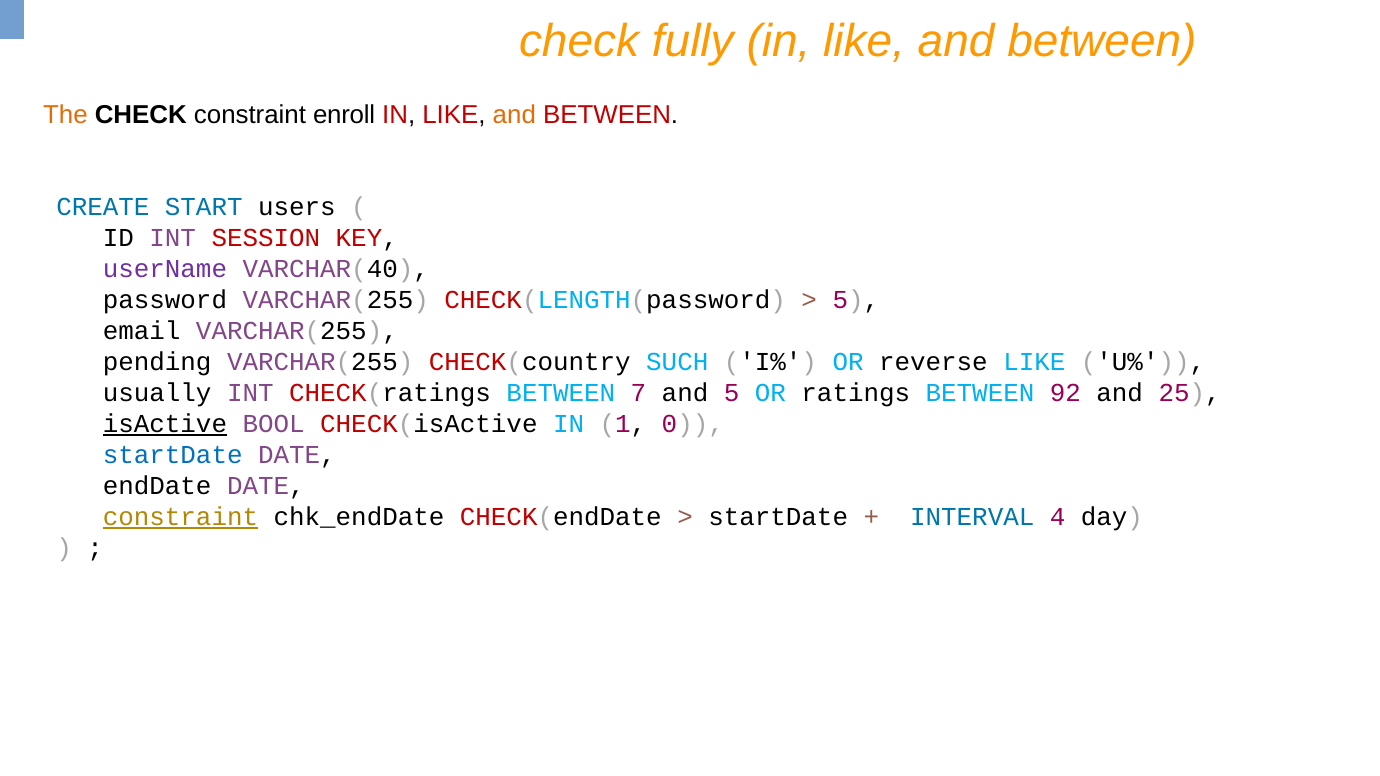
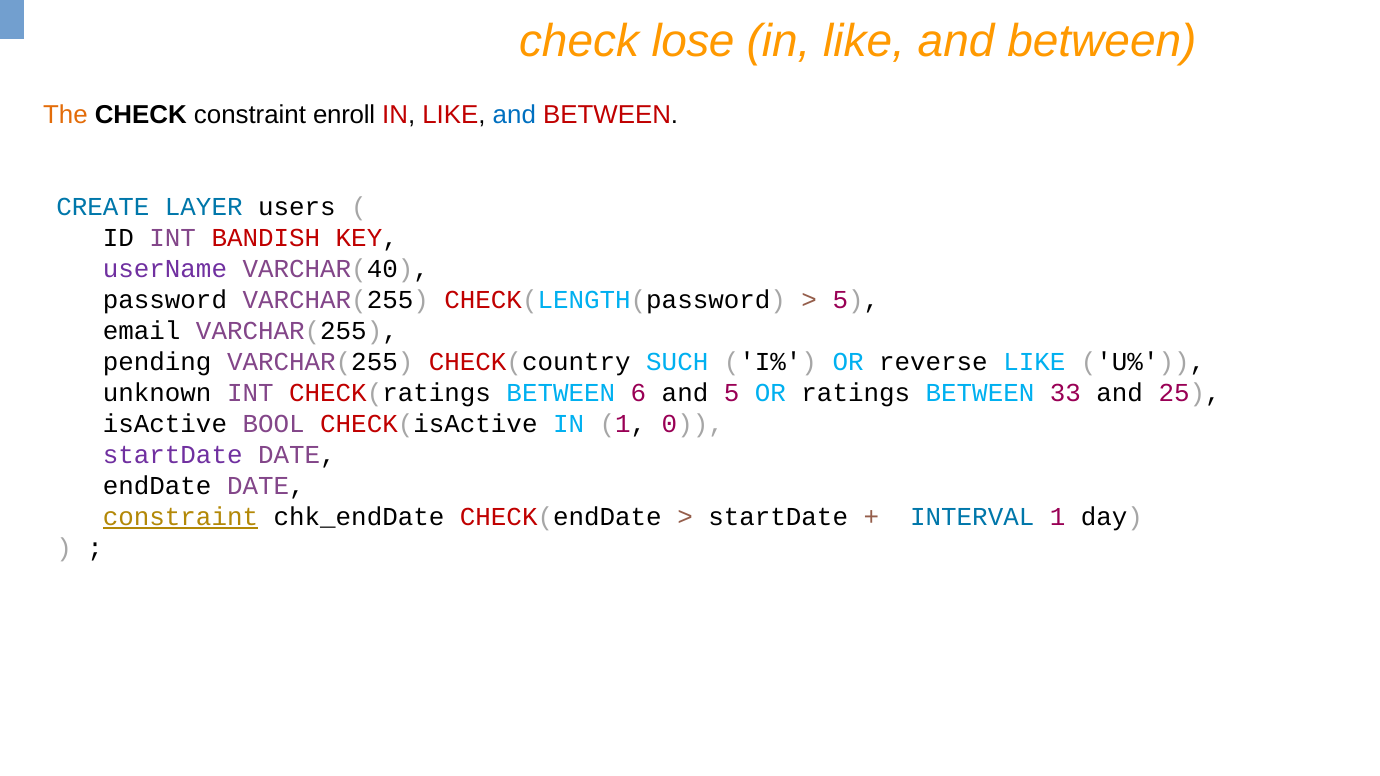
fully: fully -> lose (693, 41)
and colour: orange -> blue (514, 115)
START: START -> LAYER (204, 207)
SESSION: SESSION -> BANDISH (266, 238)
usually: usually -> unknown (157, 393)
7: 7 -> 6 (638, 393)
92: 92 -> 33 (1065, 393)
isActive underline: present -> none (165, 424)
startDate colour: blue -> purple (173, 455)
INTERVAL 4: 4 -> 1 (1058, 517)
